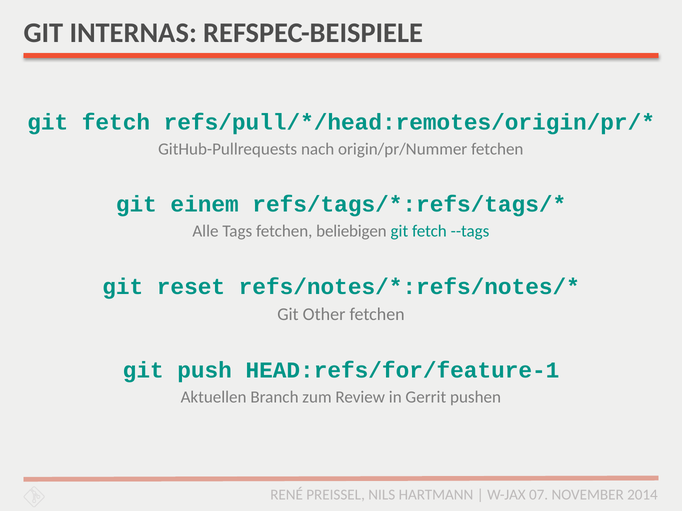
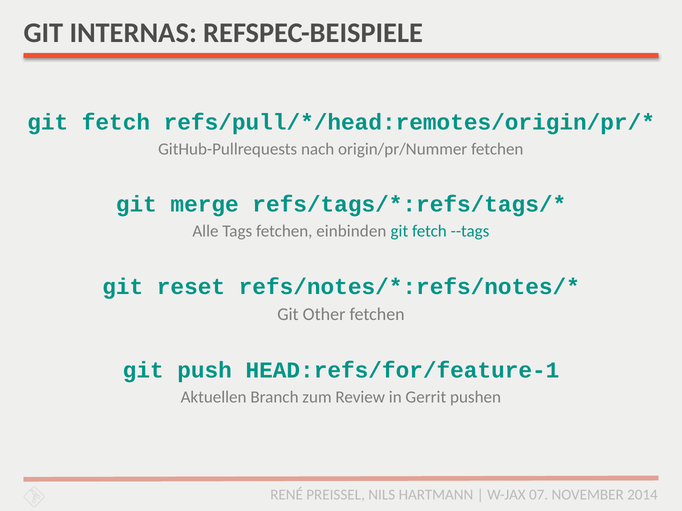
einem: einem -> merge (205, 205)
beliebigen: beliebigen -> einbinden (351, 232)
